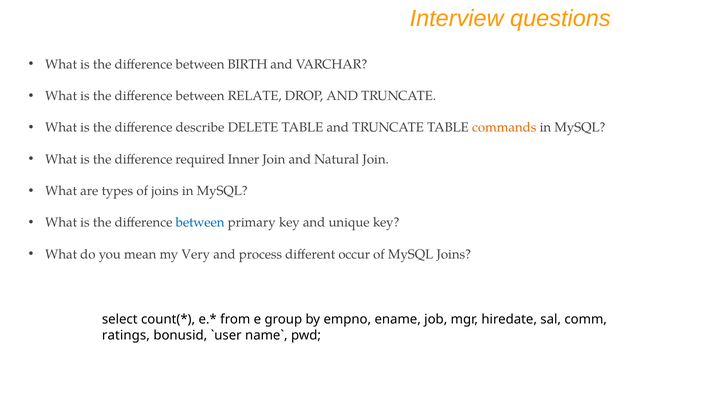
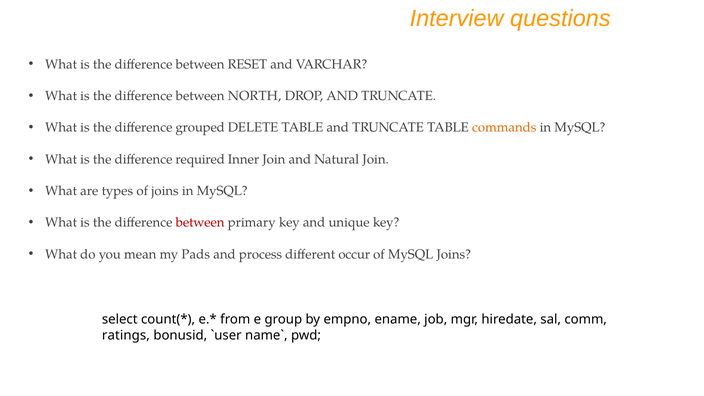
BIRTH: BIRTH -> RESET (247, 64)
RELATE: RELATE -> NORTH (255, 96)
describe: describe -> grouped (200, 128)
between colour: blue -> red (200, 223)
Very: Very -> Pads (196, 254)
